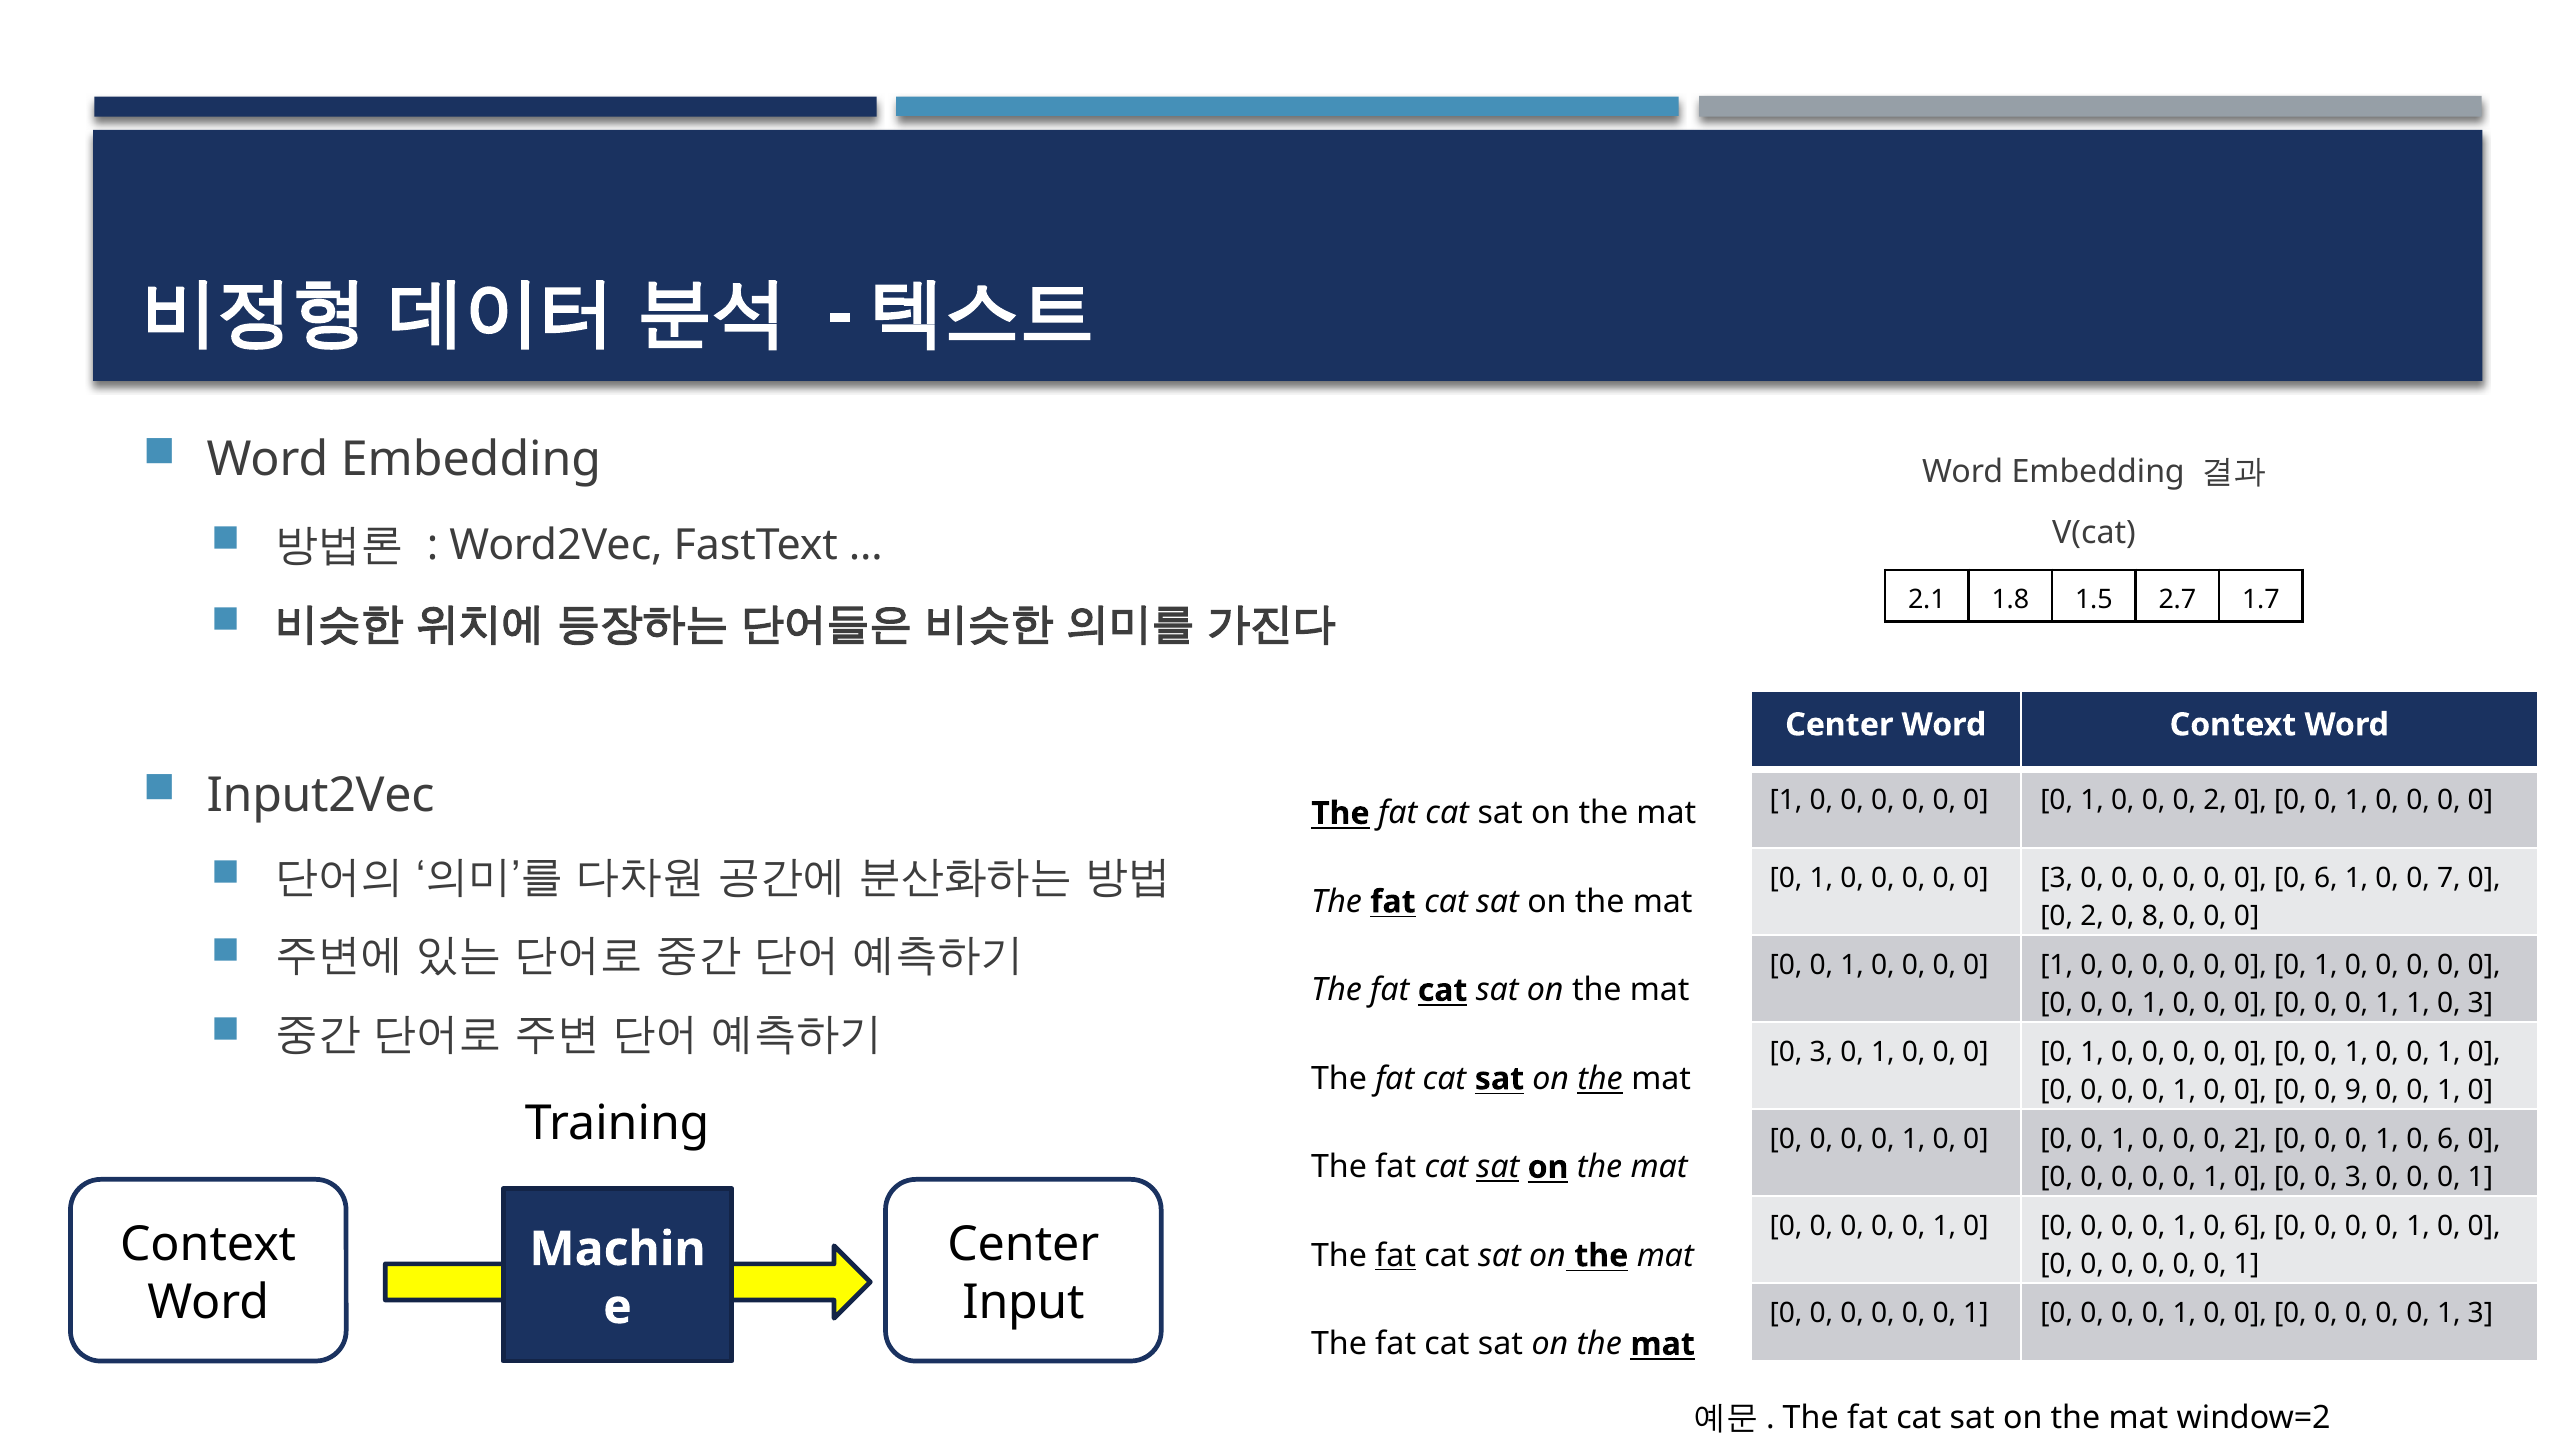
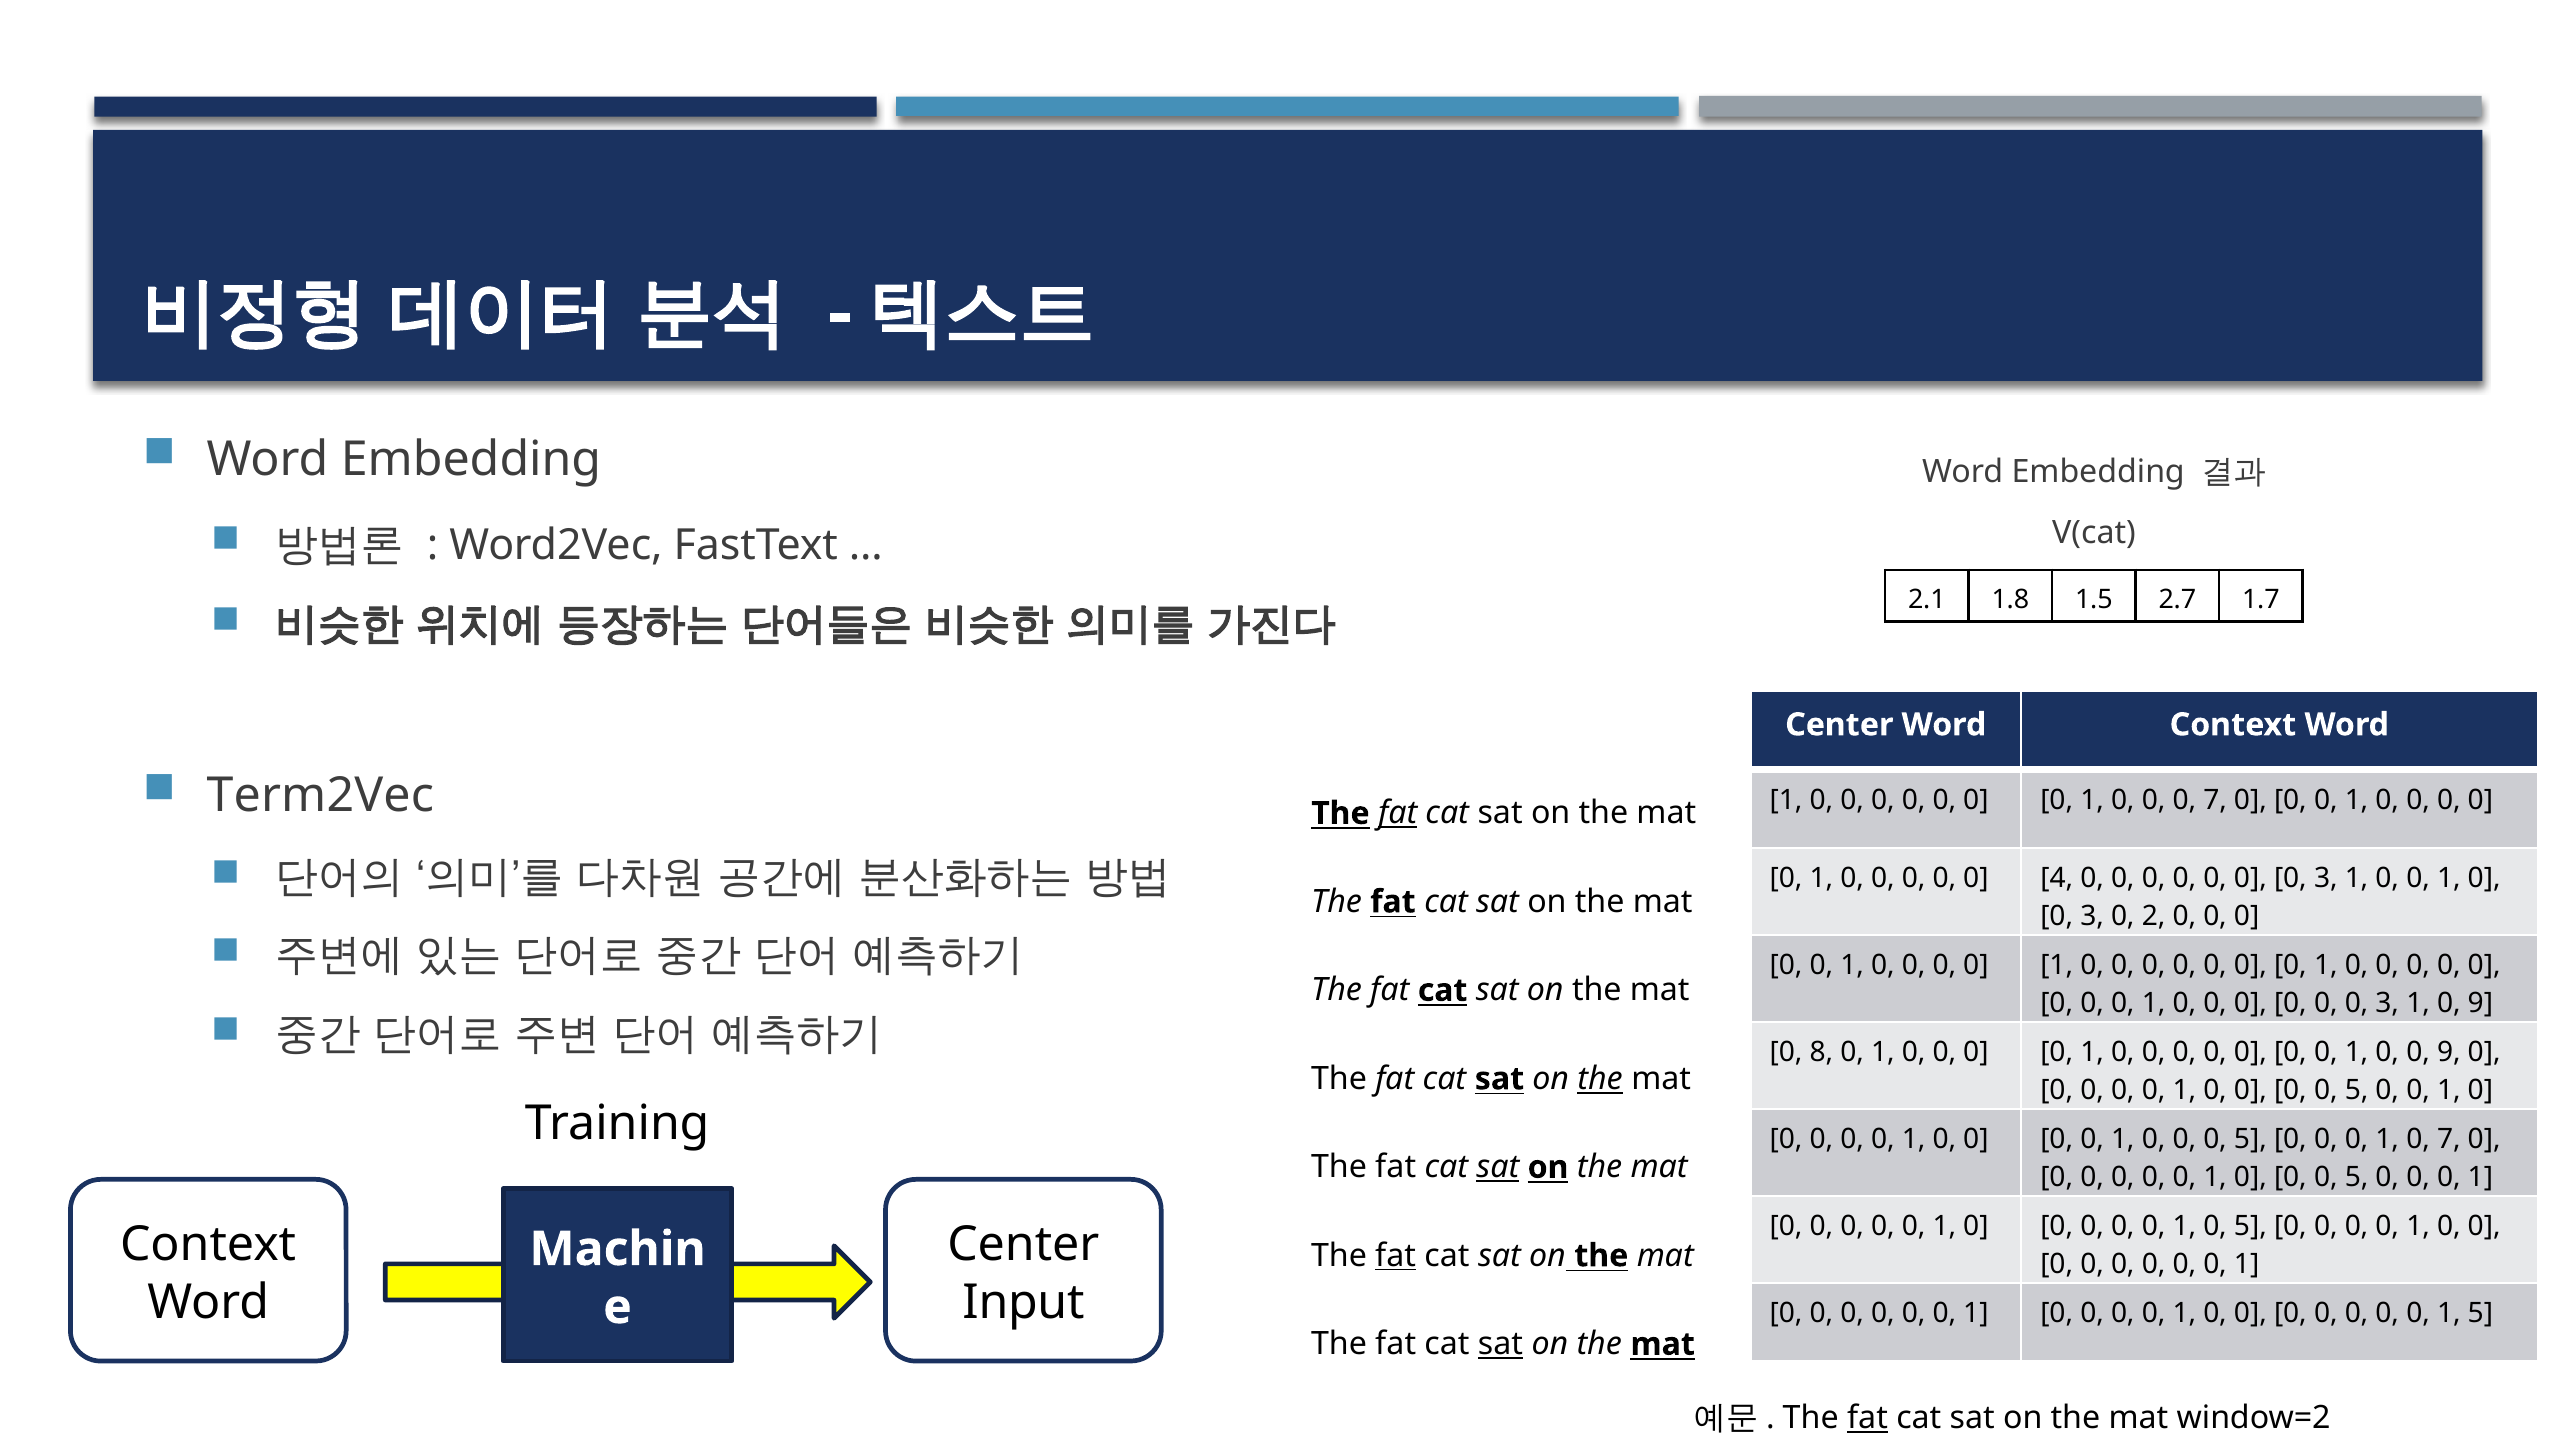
Input2Vec: Input2Vec -> Term2Vec (320, 795)
2: 2 -> 7 (2215, 800)
fat underline: none -> present (1398, 813)
3: 3 -> 4 (2057, 878)
6: 6 -> 3 (2326, 878)
1 0 0 7: 7 -> 1 (2449, 878)
2: 2 -> 3 (2092, 916)
8: 8 -> 2 (2154, 916)
1: 1 -> 3 (2387, 1003)
1 0 3: 3 -> 9 (2480, 1003)
3: 3 -> 8 (1821, 1052)
1 0 0 1: 1 -> 9 (2449, 1052)
9: 9 -> 5 (2357, 1090)
2: 2 -> 5 (2250, 1139)
6: 6 -> 7 (2449, 1139)
3: 3 -> 5 (2357, 1177)
6: 6 -> 5 (2250, 1226)
1 3: 3 -> 5 (2480, 1313)
sat underline: none -> present (1500, 1344)
fat underline: none -> present (1867, 1418)
